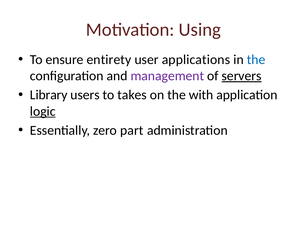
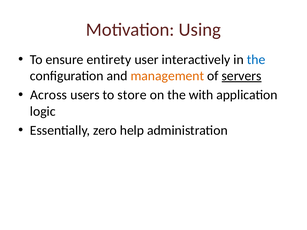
applications: applications -> interactively (196, 60)
management colour: purple -> orange (167, 76)
Library: Library -> Across (49, 95)
takes: takes -> store (132, 95)
logic underline: present -> none (43, 111)
part: part -> help (132, 131)
